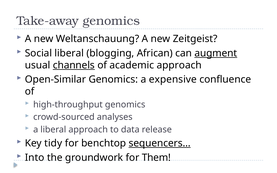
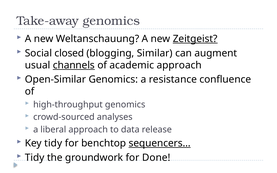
Zeitgeist underline: none -> present (195, 39)
Social liberal: liberal -> closed (69, 53)
African: African -> Similar (155, 53)
augment underline: present -> none (216, 53)
expensive: expensive -> resistance (173, 79)
Into: Into -> Tidy (35, 158)
Them: Them -> Done (156, 158)
